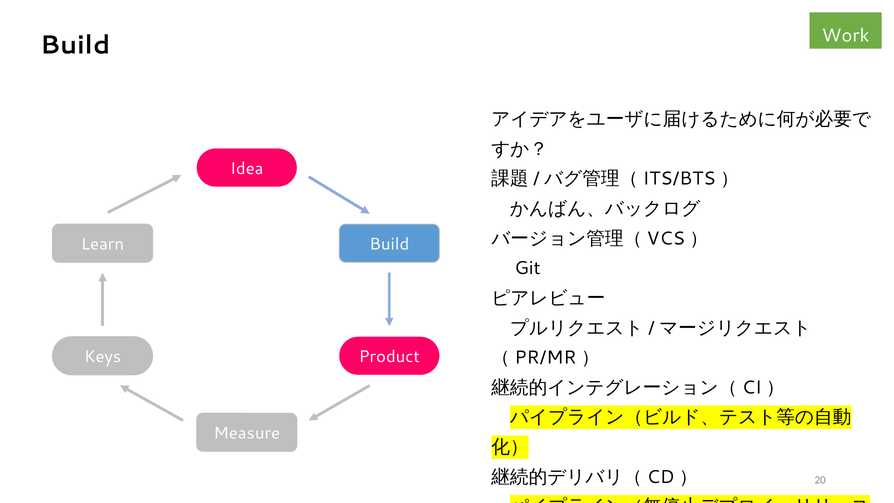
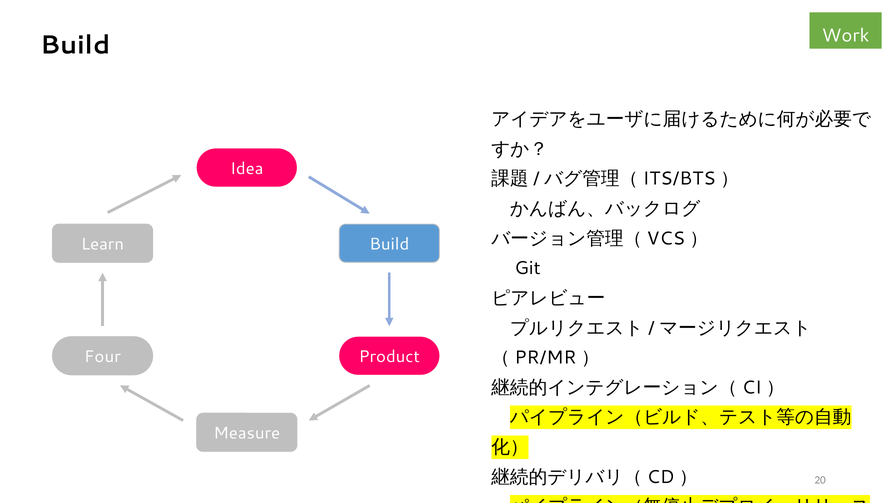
Keys: Keys -> Four (102, 357)
